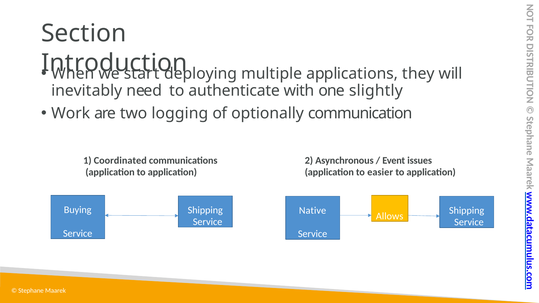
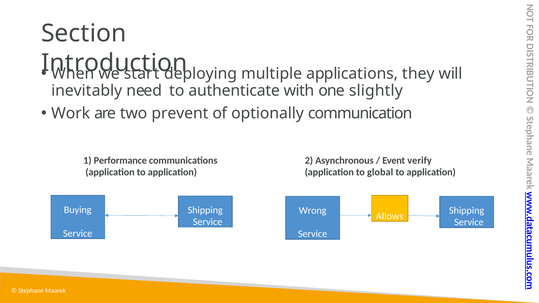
logging: logging -> prevent (180, 114)
Coordinated: Coordinated -> Performance (120, 161)
issues: issues -> verify (420, 161)
easier: easier -> global (380, 172)
Native: Native -> Wrong (313, 211)
